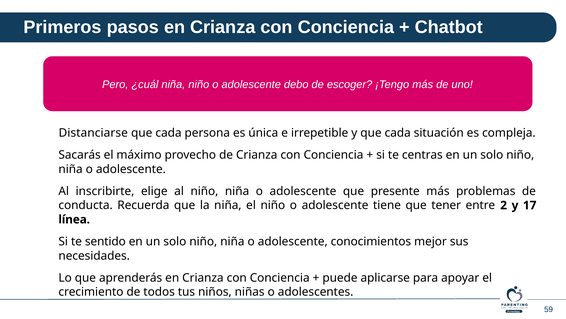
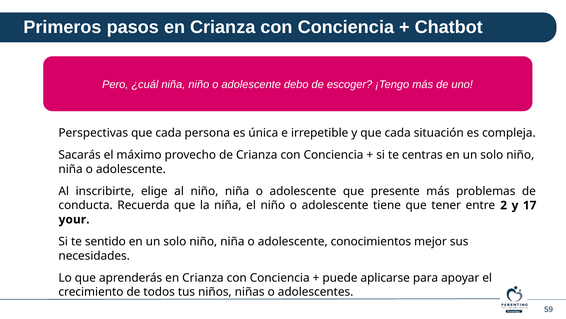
Distanciarse: Distanciarse -> Perspectivas (93, 133)
línea: línea -> your (74, 219)
